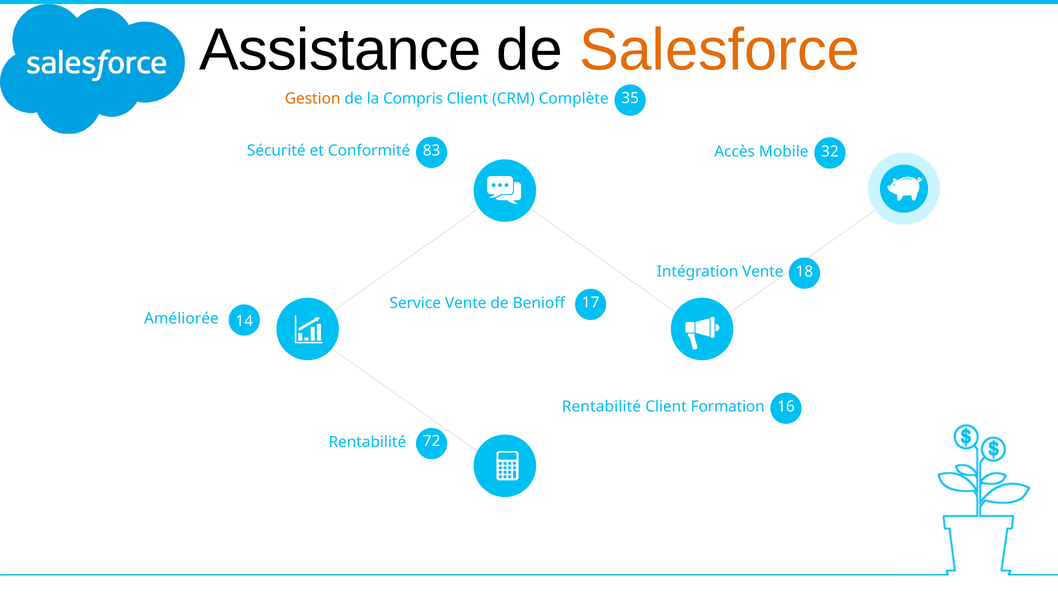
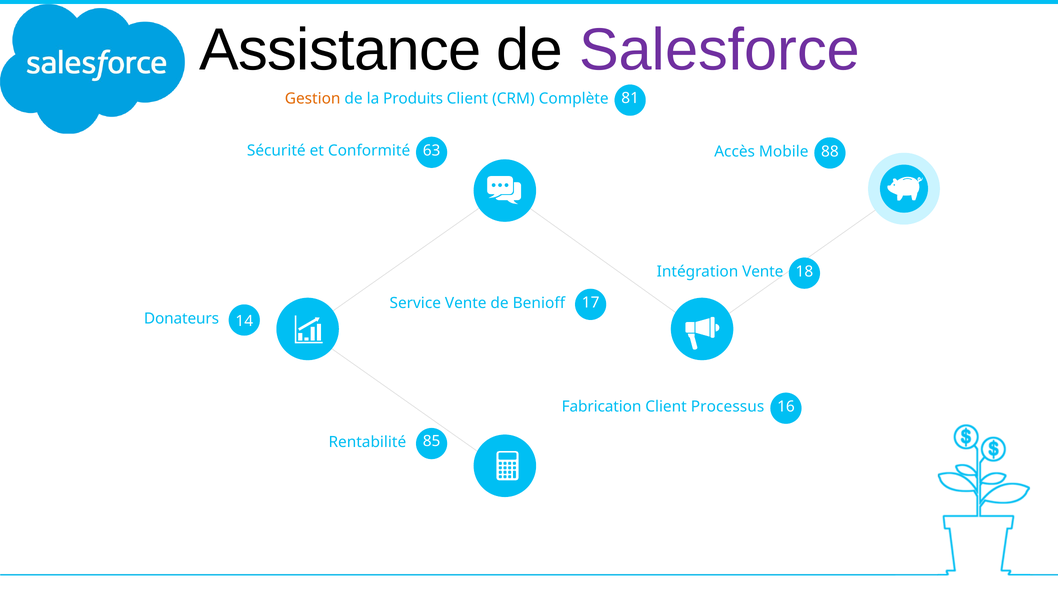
Salesforce colour: orange -> purple (720, 50)
Compris: Compris -> Produits (413, 99)
35: 35 -> 81 (630, 98)
83: 83 -> 63 (432, 151)
32: 32 -> 88 (830, 151)
Améliorée: Améliorée -> Donateurs (181, 319)
Rentabilité: Rentabilité -> Fabrication (602, 407)
Formation: Formation -> Processus (728, 407)
72: 72 -> 85 (432, 441)
